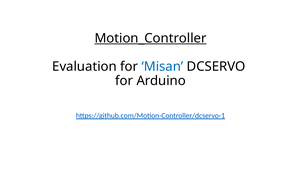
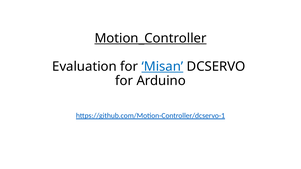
Misan underline: none -> present (162, 67)
